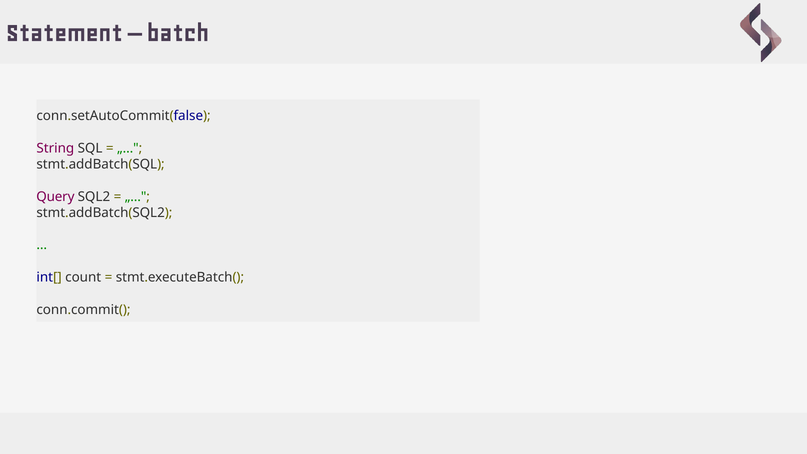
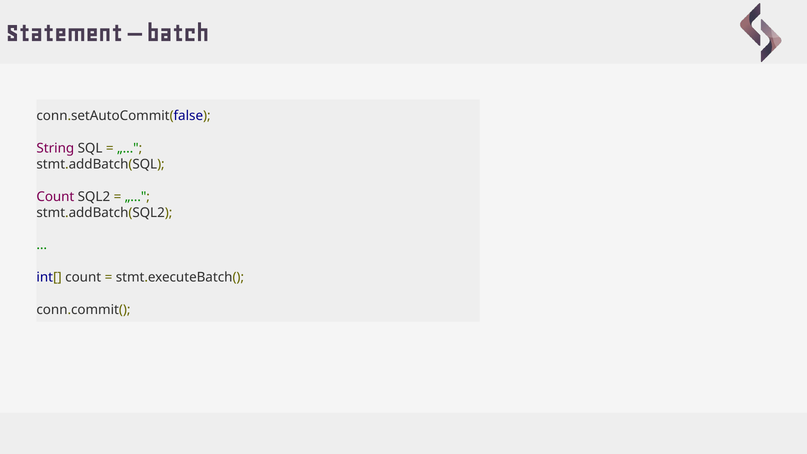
Query: Query -> Count (55, 197)
